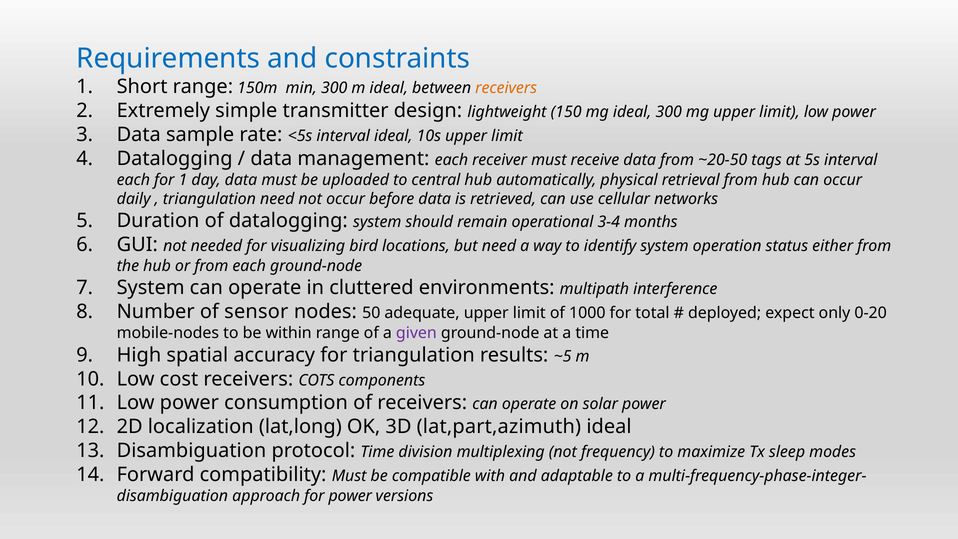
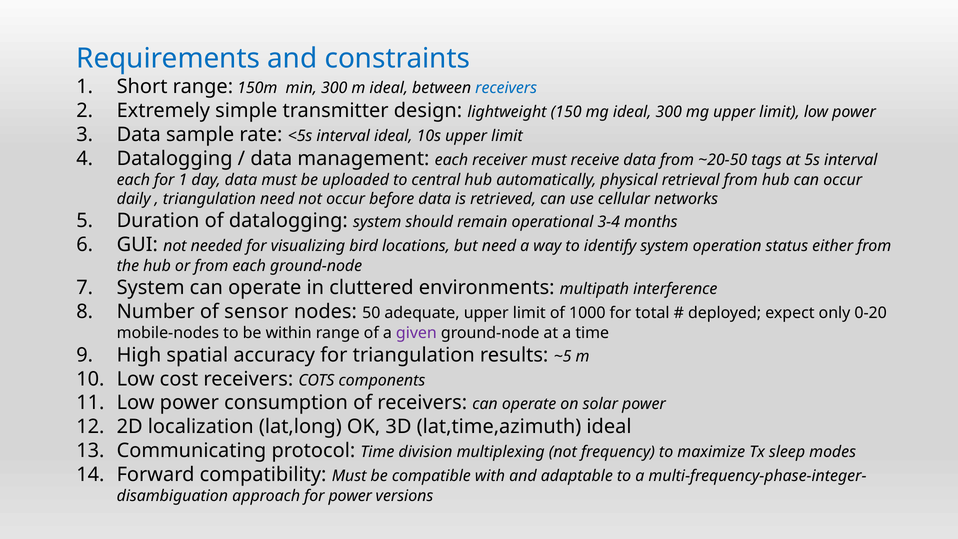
receivers colour: orange -> blue (506, 88)
lat,part,azimuth: lat,part,azimuth -> lat,time,azimuth (499, 427)
Disambiguation: Disambiguation -> Communicating (191, 451)
